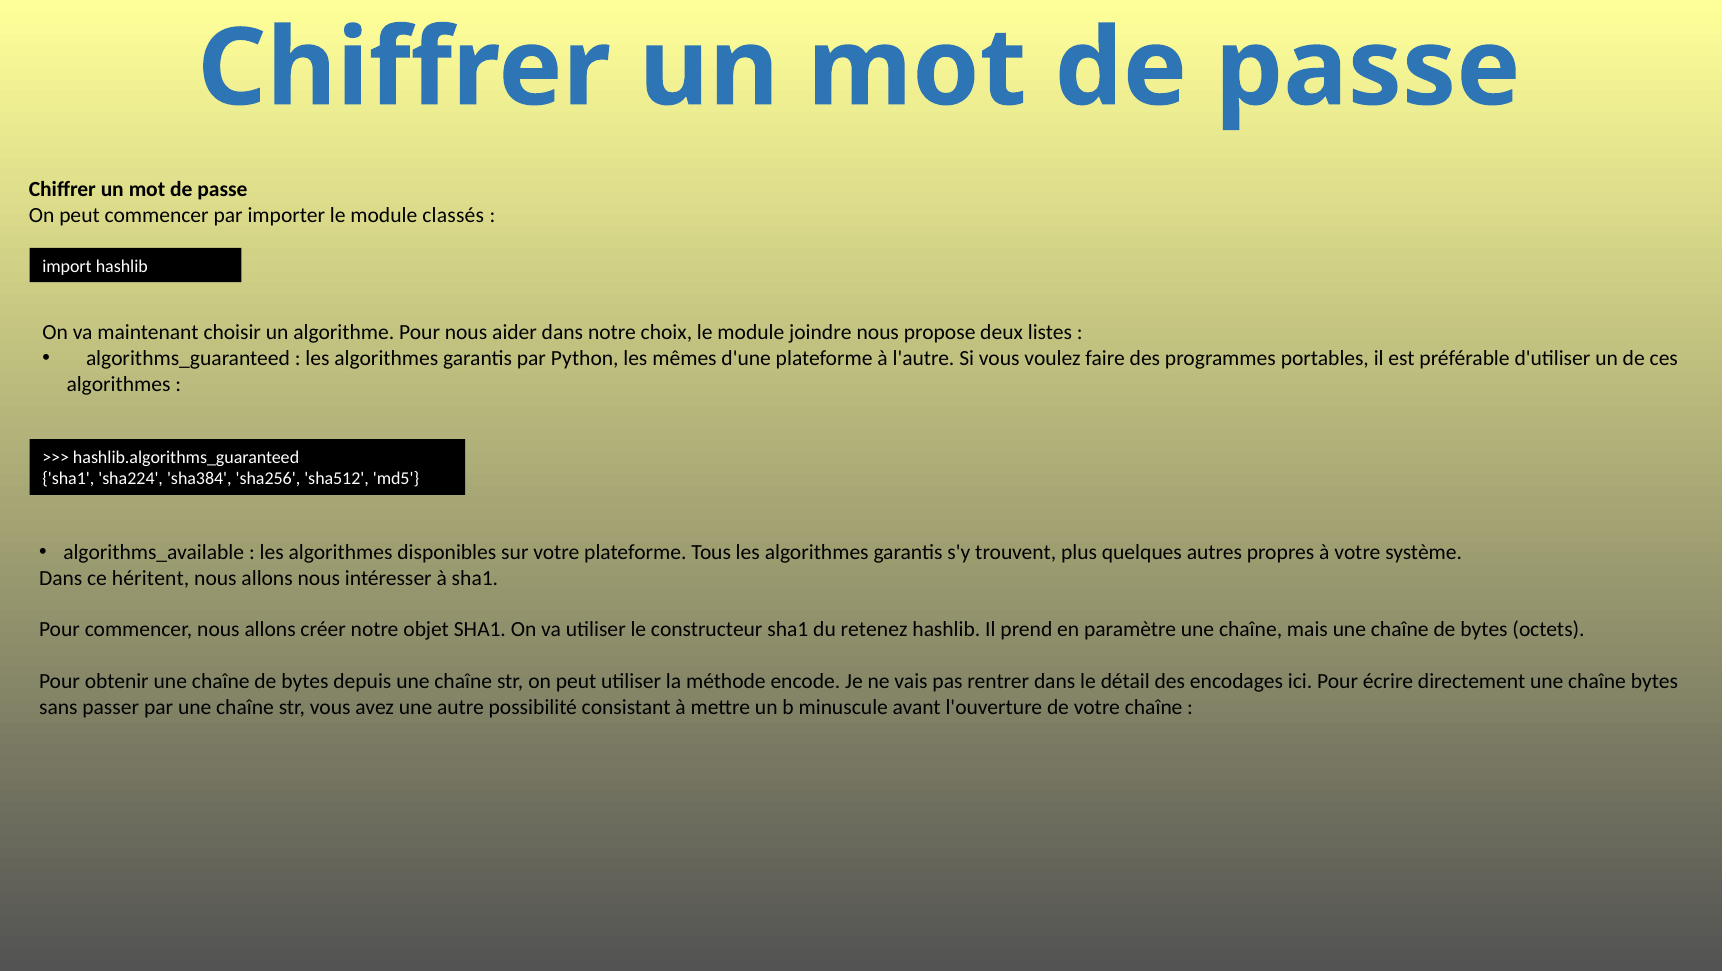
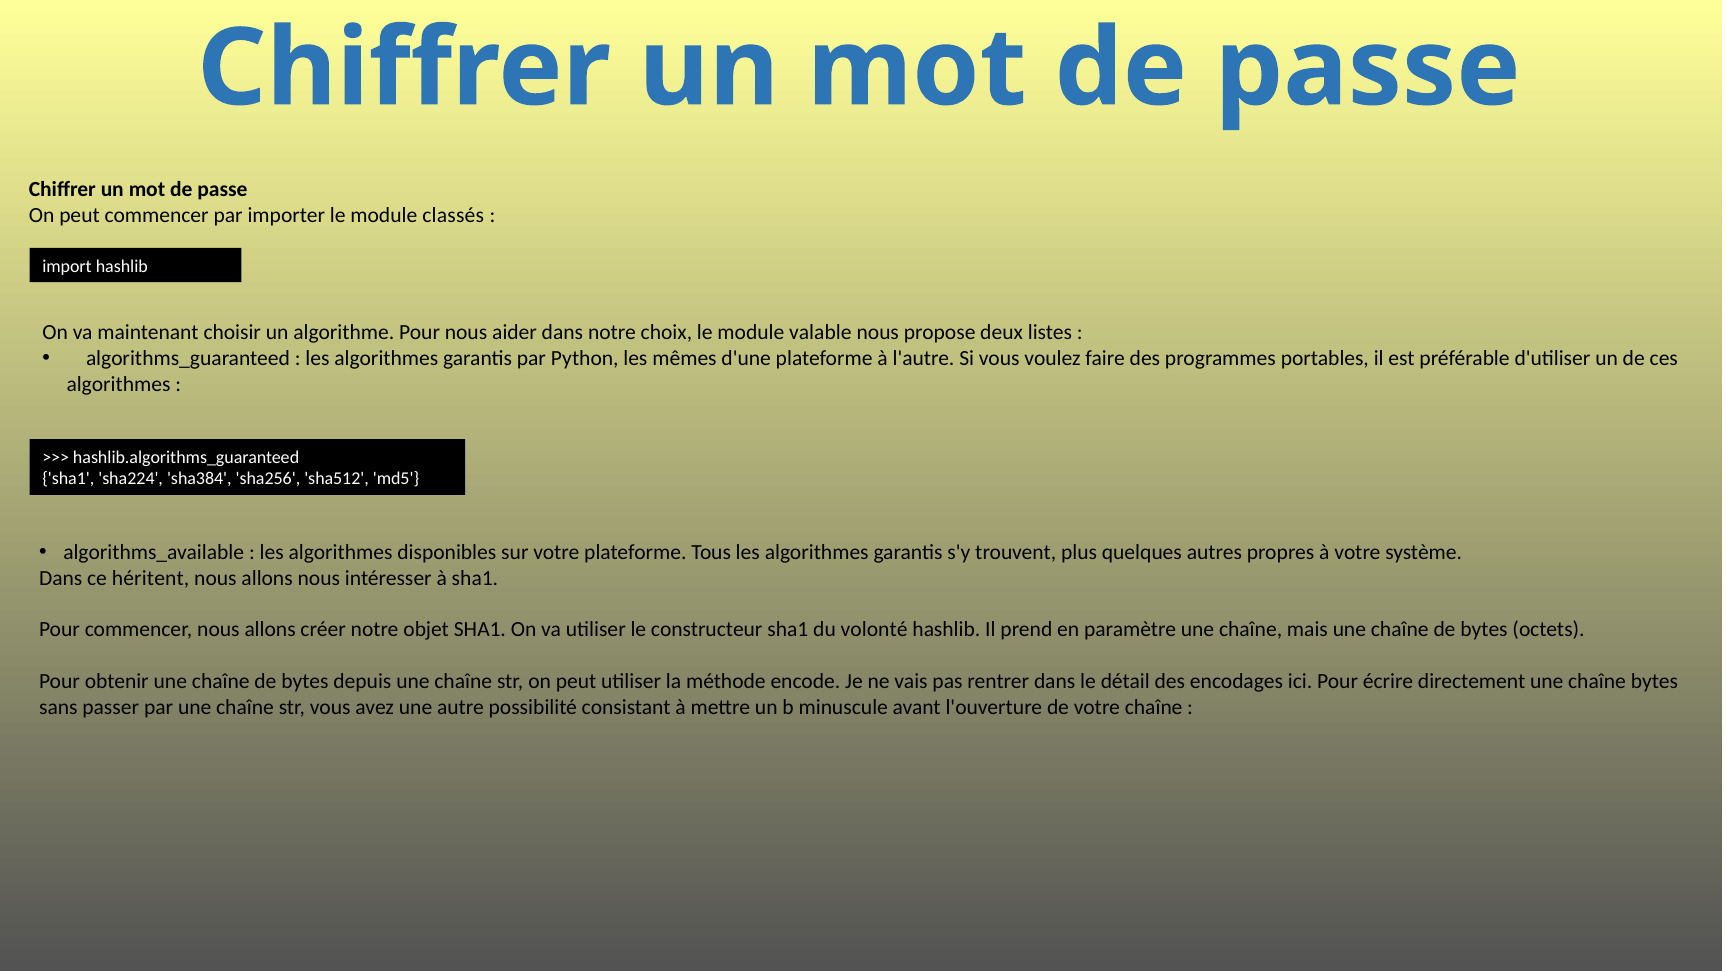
joindre: joindre -> valable (820, 333)
retenez: retenez -> volonté (874, 630)
